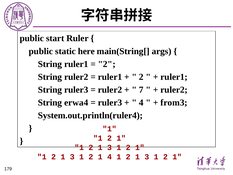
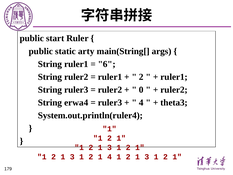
here: here -> arty (86, 51)
2: 2 -> 6 (107, 64)
7: 7 -> 0 (141, 90)
from3: from3 -> theta3 (174, 102)
